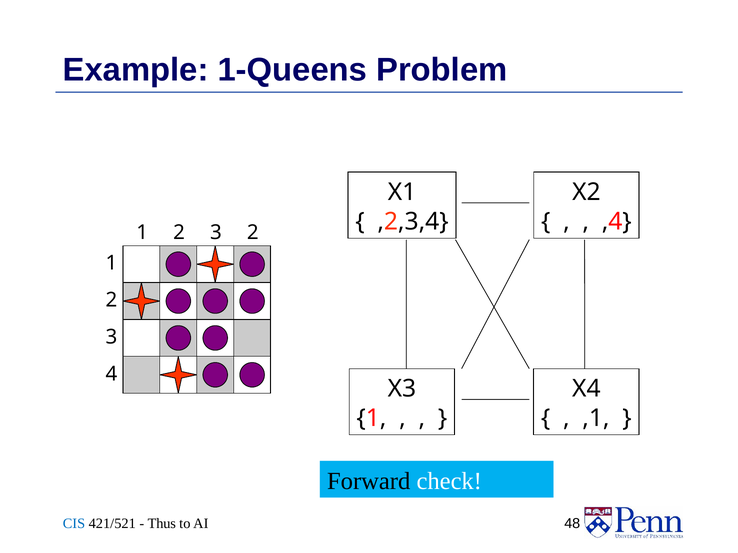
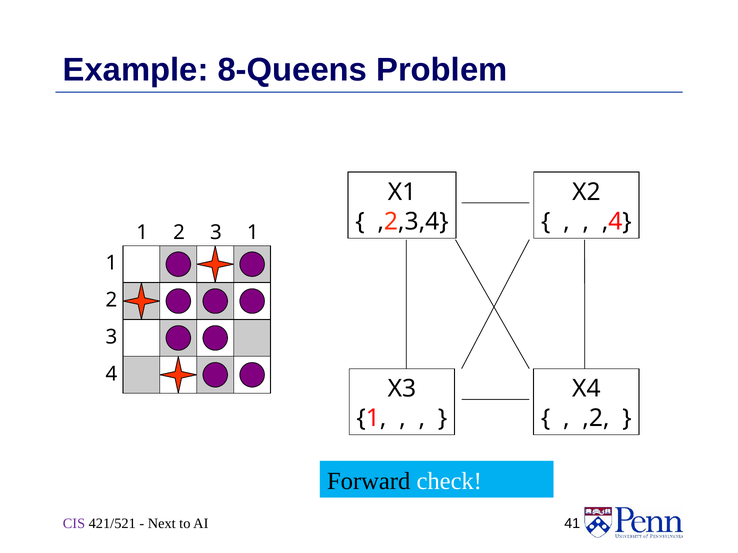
1-Queens: 1-Queens -> 8-Queens (292, 70)
2 2: 2 -> 1 (253, 233)
,1: ,1 -> ,2 (596, 419)
CIS colour: blue -> purple (74, 524)
Thus: Thus -> Next (162, 524)
48: 48 -> 41 (572, 524)
